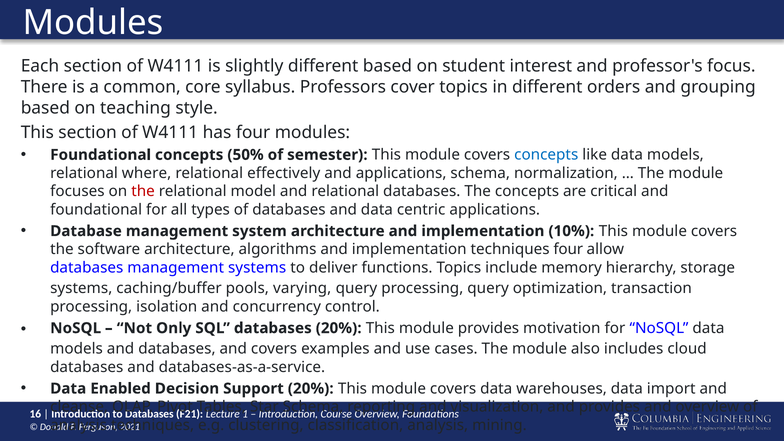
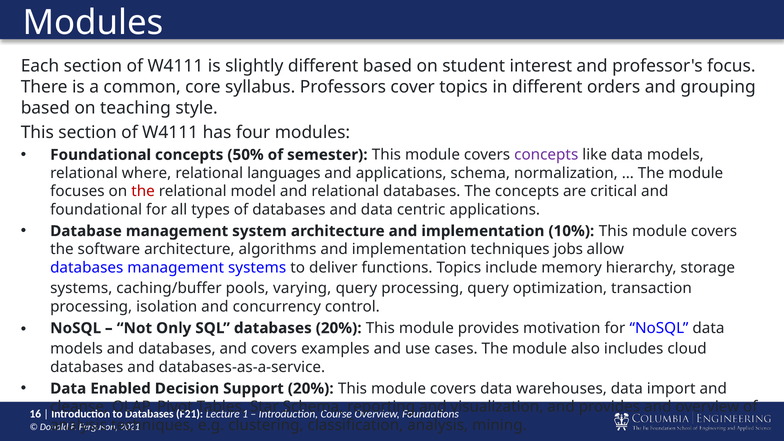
concepts colour: blue -> purple (546, 155)
effectively: effectively -> languages (284, 173)
techniques four: four -> jobs (568, 249)
